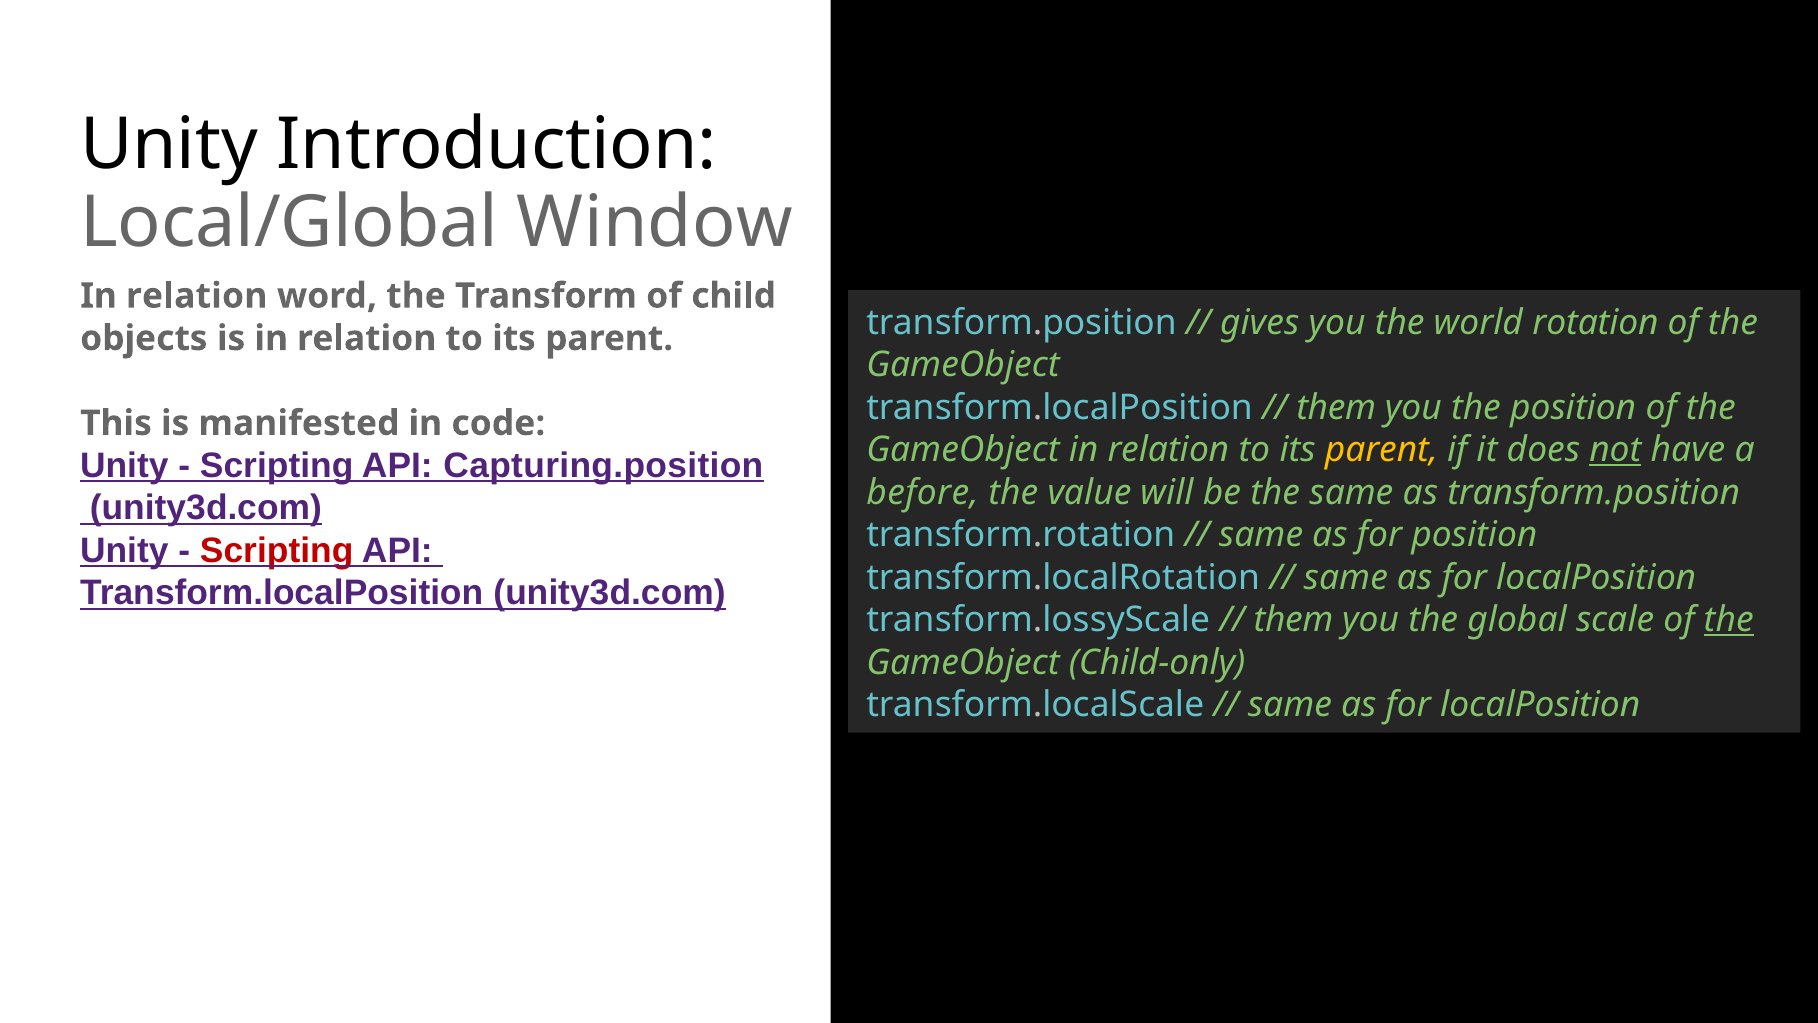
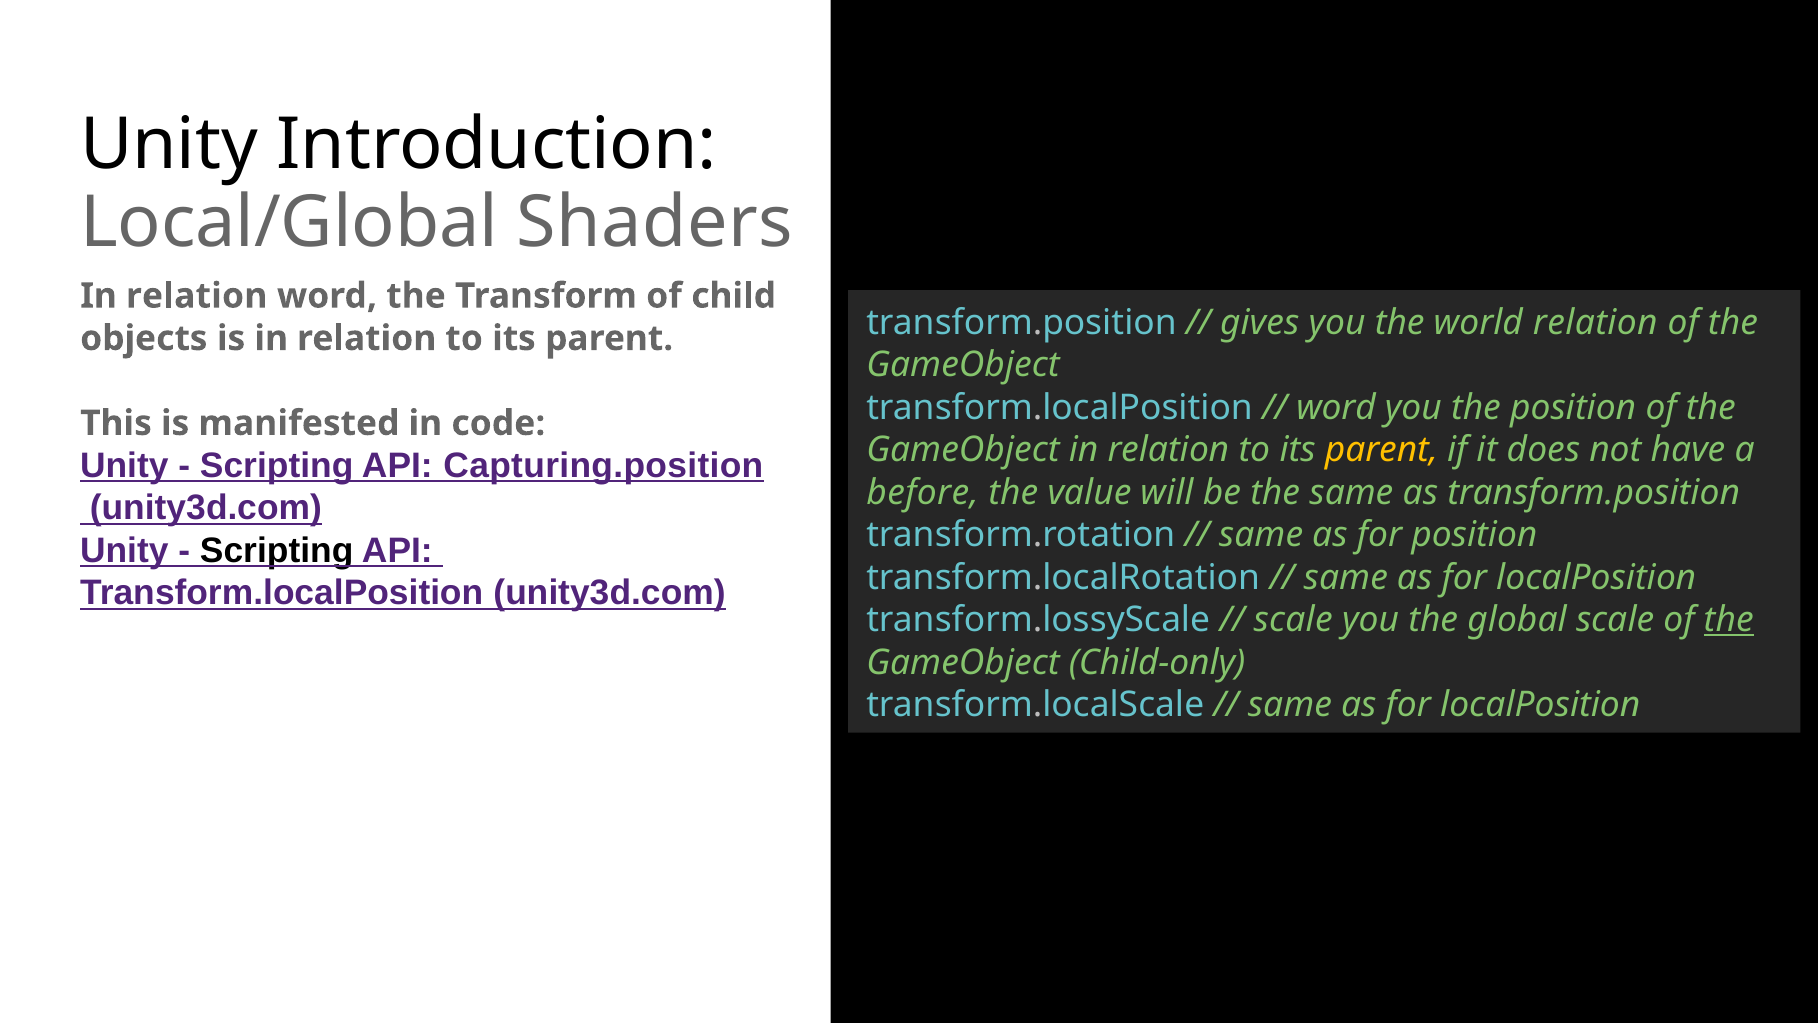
Window: Window -> Shaders (655, 223)
world rotation: rotation -> relation (1595, 323)
them: them -> word (1336, 408)
not underline: present -> none (1615, 450)
Scripting colour: red -> black (277, 550)
them: them -> scale (1293, 620)
